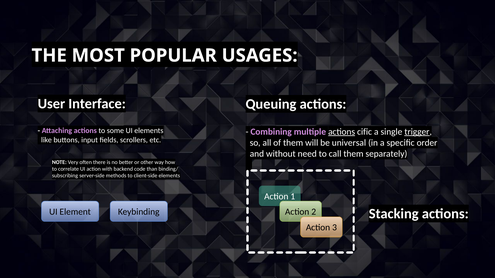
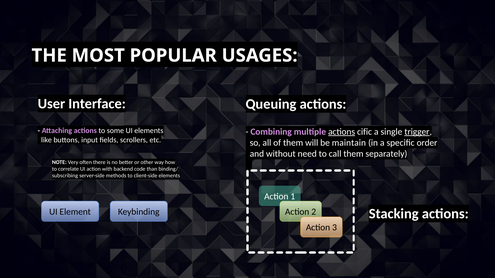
universal: universal -> maintain (349, 143)
